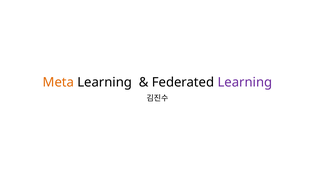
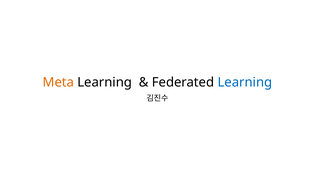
Learning colour: purple -> blue (245, 82)
